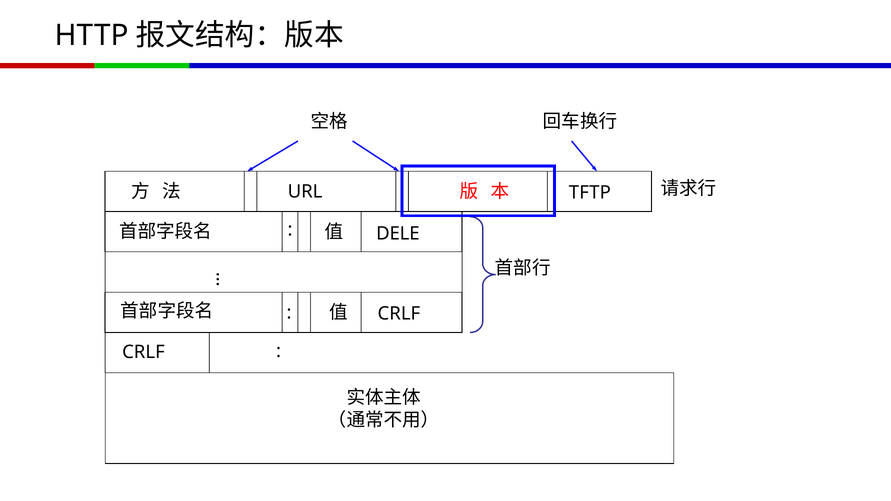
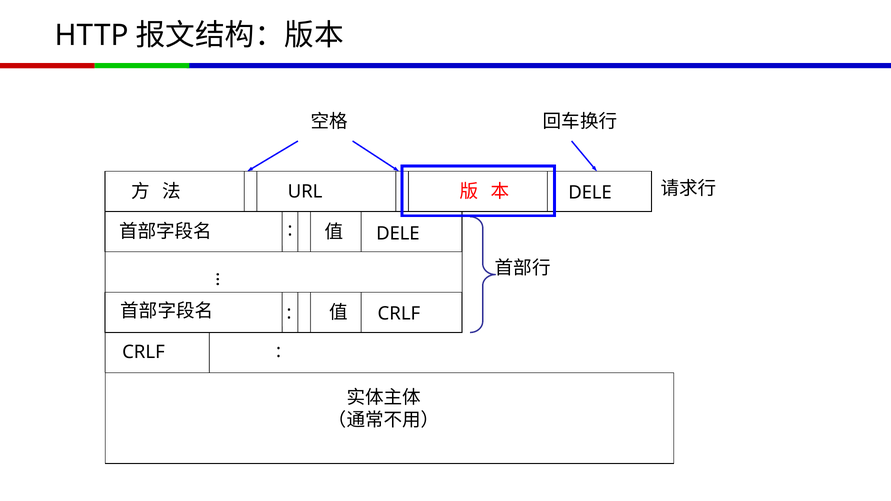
TFTP: TFTP -> DELE (590, 193)
